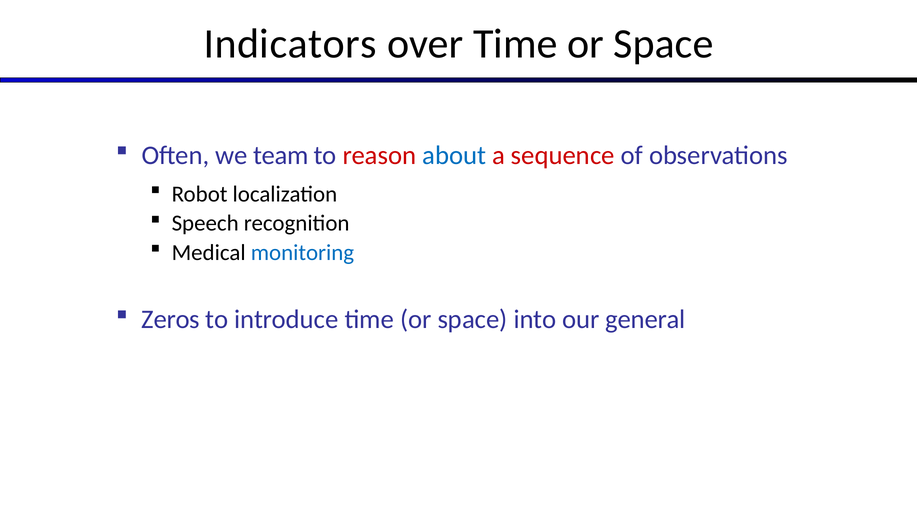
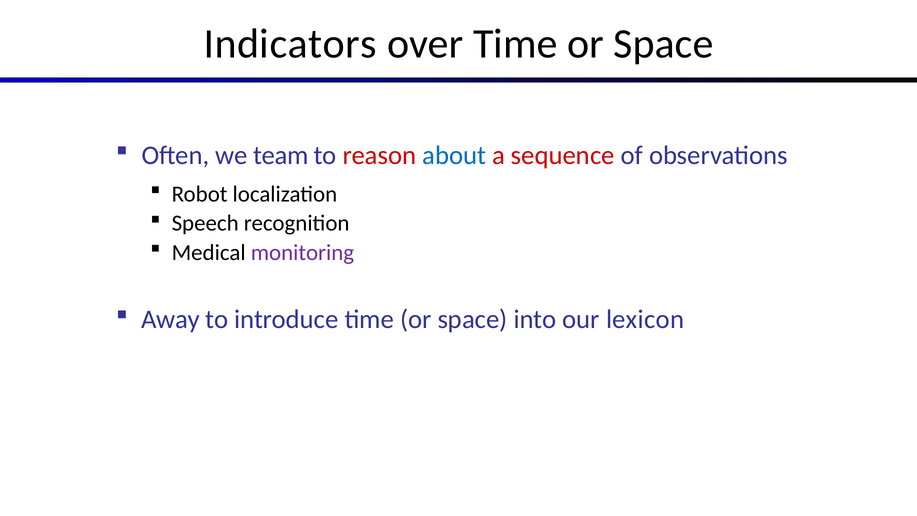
monitoring colour: blue -> purple (302, 253)
Zeros: Zeros -> Away (171, 319)
general: general -> lexicon (645, 319)
